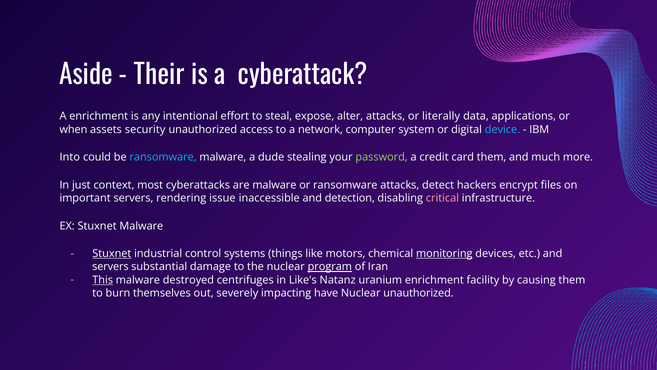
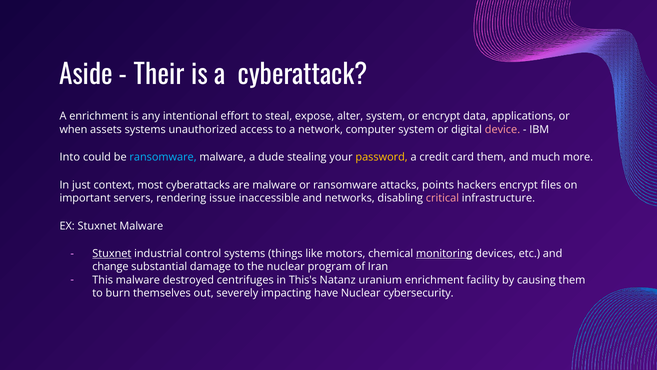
alter attacks: attacks -> system (386, 116)
or literally: literally -> encrypt (441, 116)
assets security: security -> systems (145, 129)
device colour: light blue -> pink (502, 129)
password colour: light green -> yellow (382, 157)
detect: detect -> points (438, 185)
detection: detection -> networks (350, 198)
servers: servers -> change (110, 267)
program underline: present -> none (330, 267)
This underline: present -> none (103, 280)
Like's: Like's -> This's (303, 280)
Nuclear unauthorized: unauthorized -> cybersecurity (418, 293)
